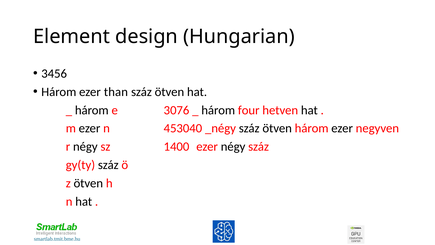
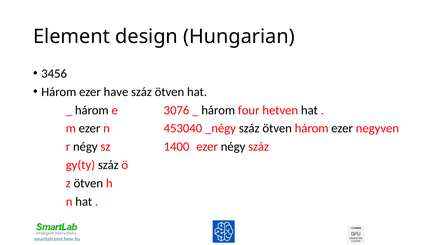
than: than -> have (116, 92)
